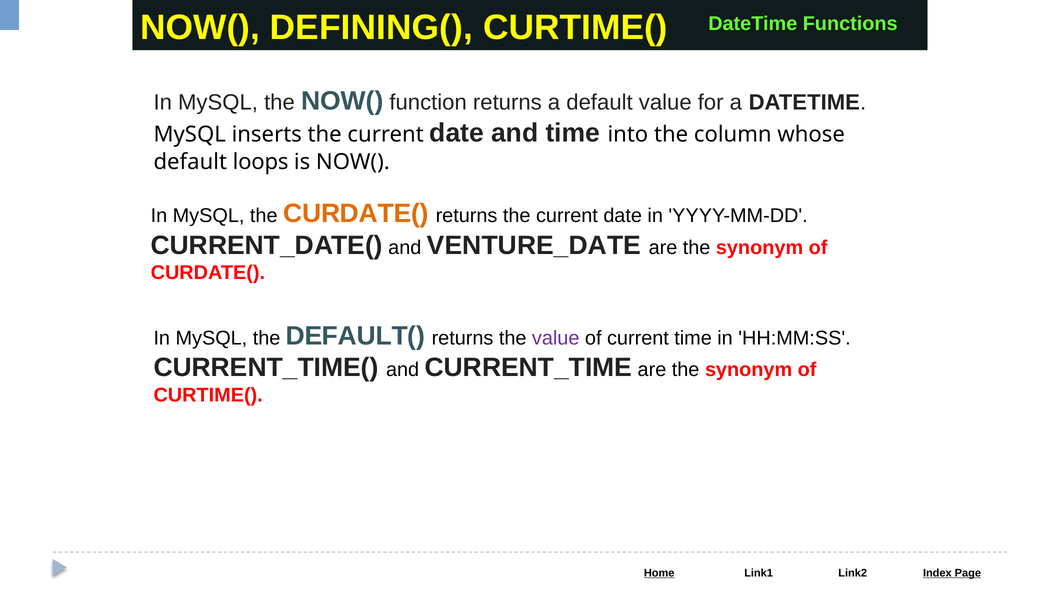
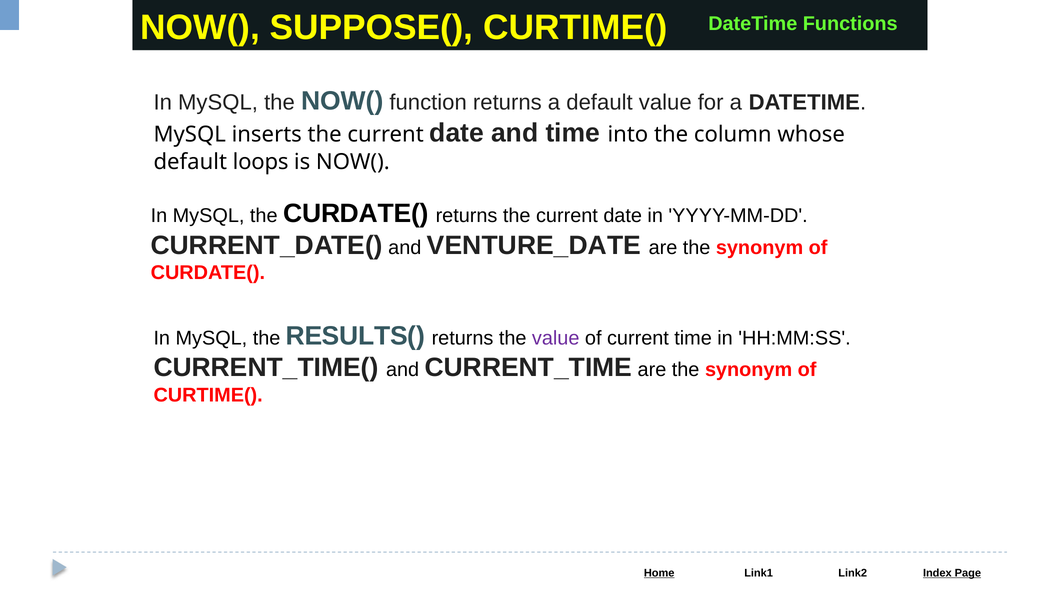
DEFINING(: DEFINING( -> SUPPOSE( (371, 28)
CURDATE( colour: orange -> black (356, 214)
DEFAULT(: DEFAULT( -> RESULTS( (355, 336)
